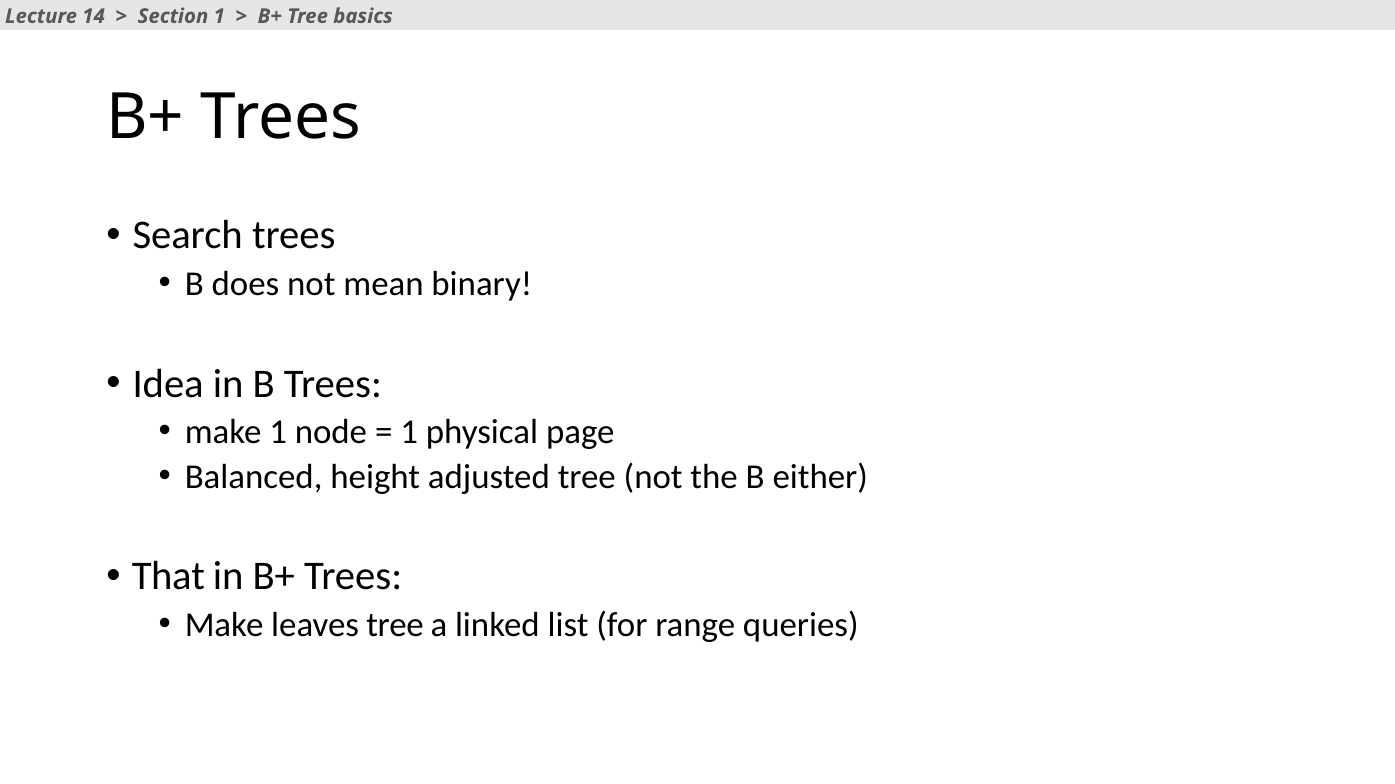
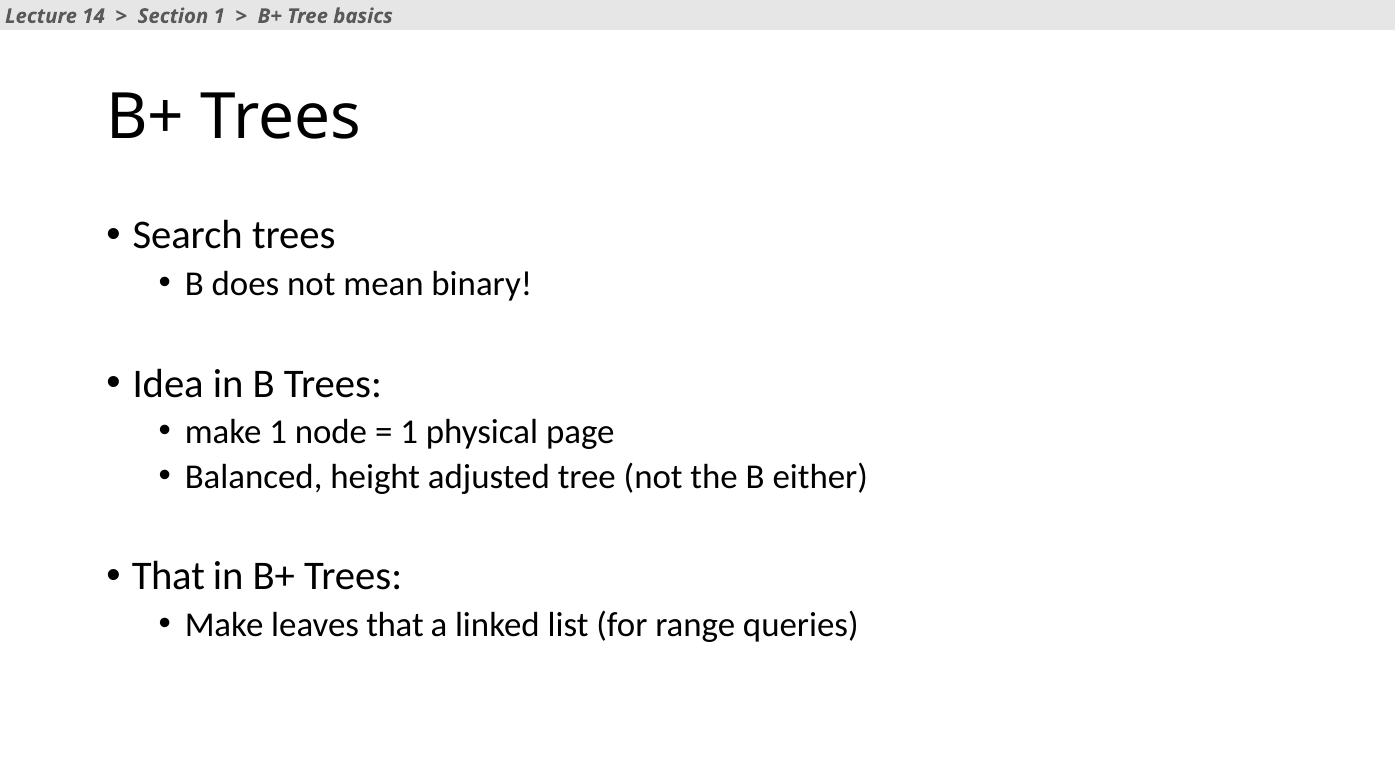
leaves tree: tree -> that (395, 625)
